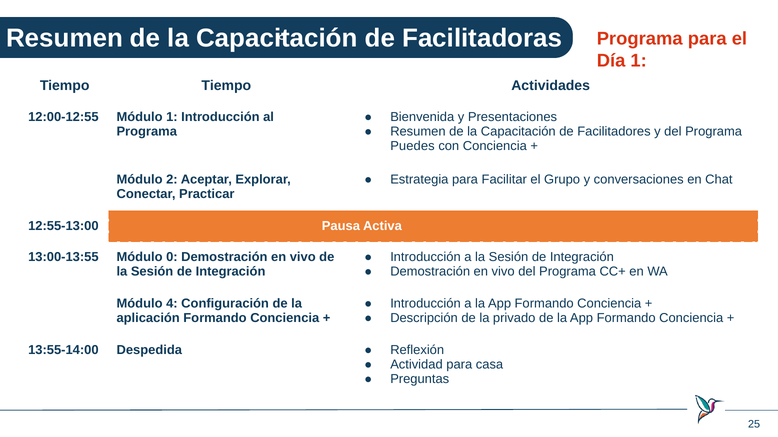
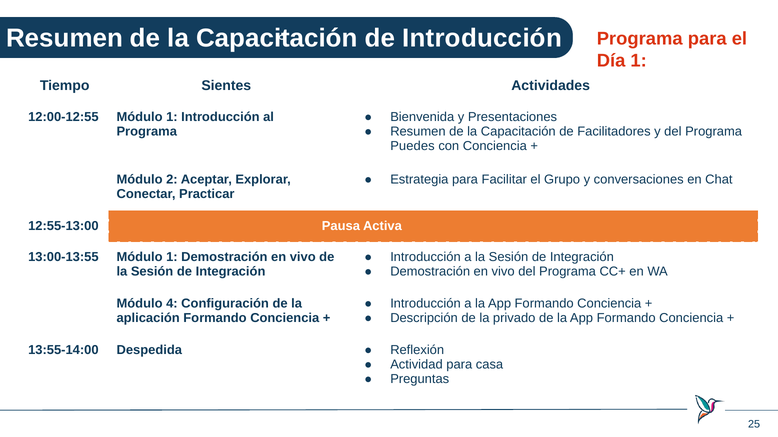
de Facilitadoras: Facilitadoras -> Introducción (482, 38)
Tiempo Tiempo: Tiempo -> Sientes (226, 86)
13:00-13:55 Módulo 0: 0 -> 1 (172, 257)
